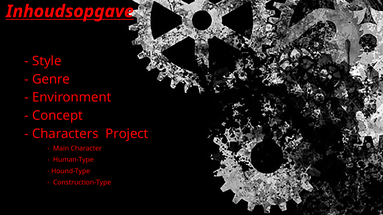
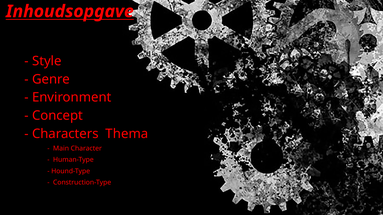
Project: Project -> Thema (127, 134)
